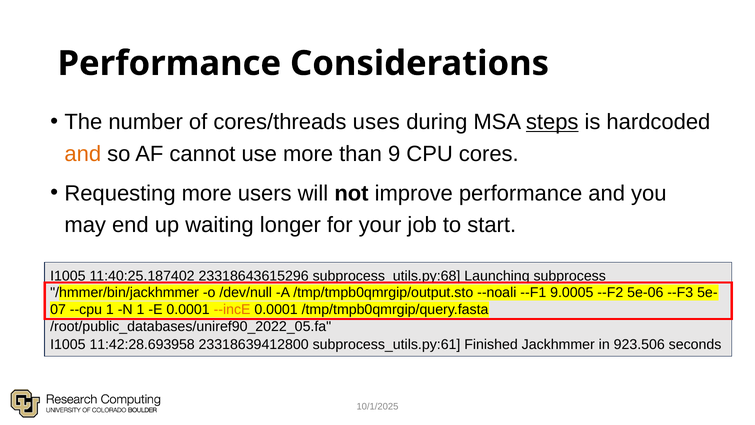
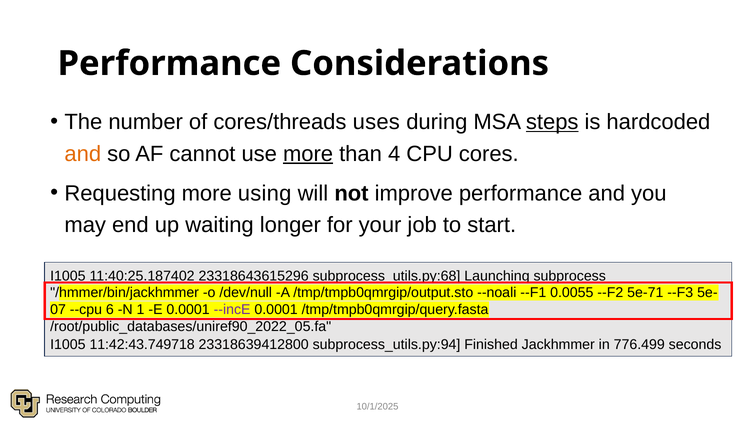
more underline: none -> present (308, 154)
9: 9 -> 4 (394, 154)
users: users -> using (265, 193)
9.0005: 9.0005 -> 0.0055 (572, 293)
5e-06: 5e-06 -> 5e-71 (645, 293)
--cpu 1: 1 -> 6 (110, 310)
--incE colour: orange -> purple (232, 310)
11:42:28.693958: 11:42:28.693958 -> 11:42:43.749718 (142, 344)
subprocess_utils.py:61: subprocess_utils.py:61 -> subprocess_utils.py:94 (387, 344)
923.506: 923.506 -> 776.499 (639, 344)
